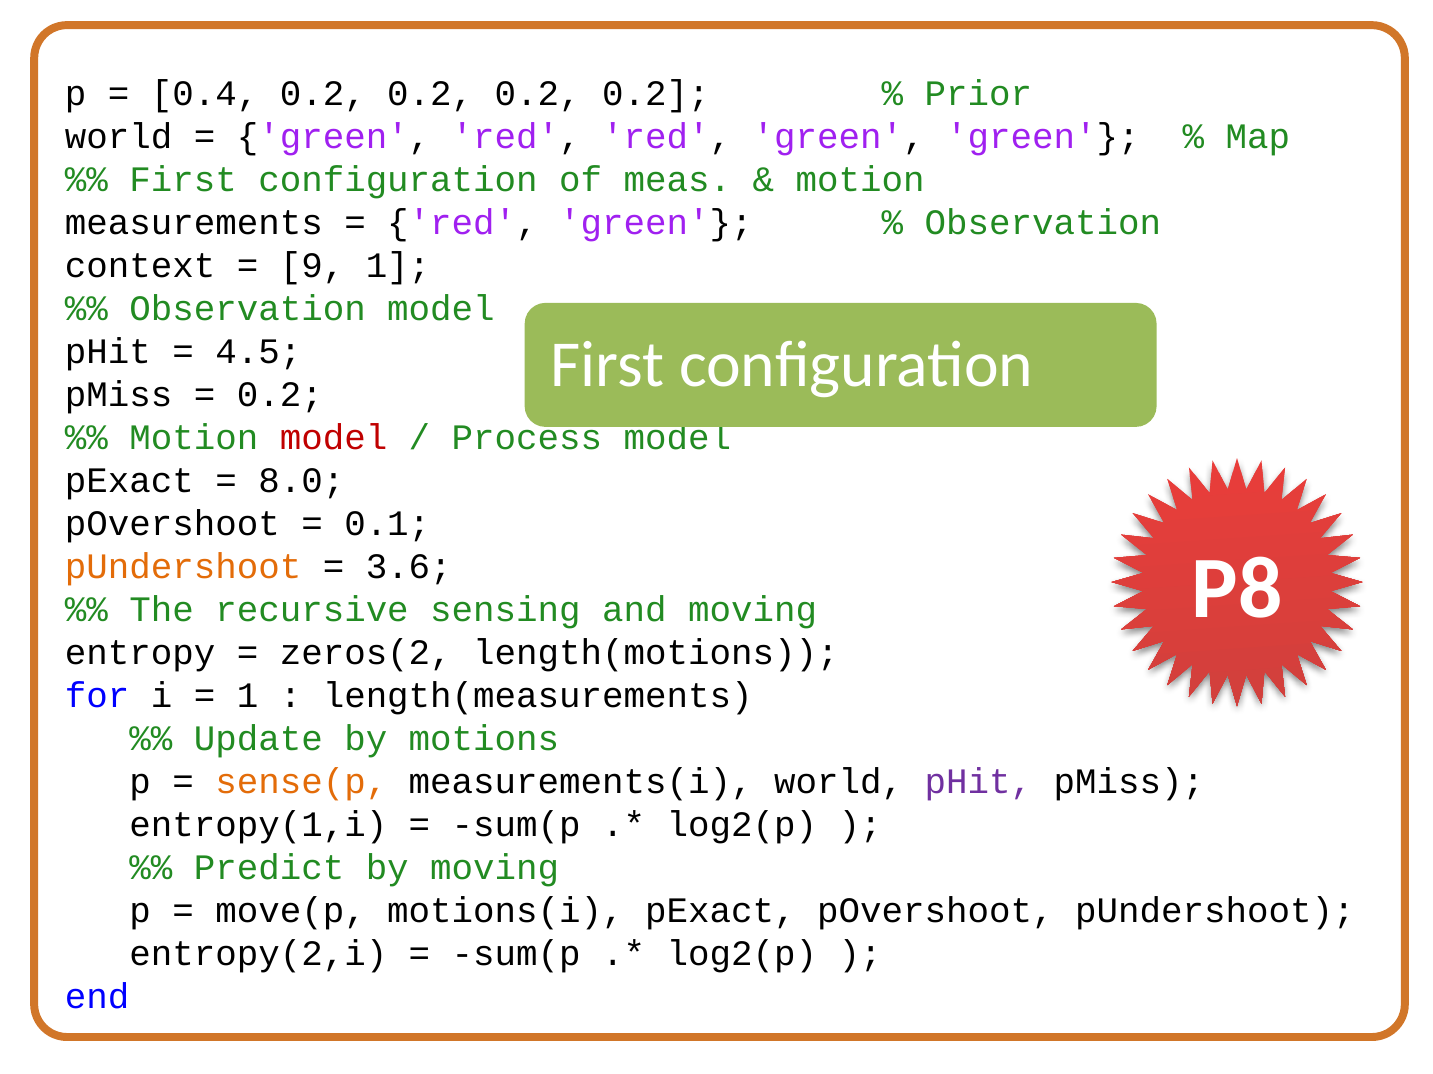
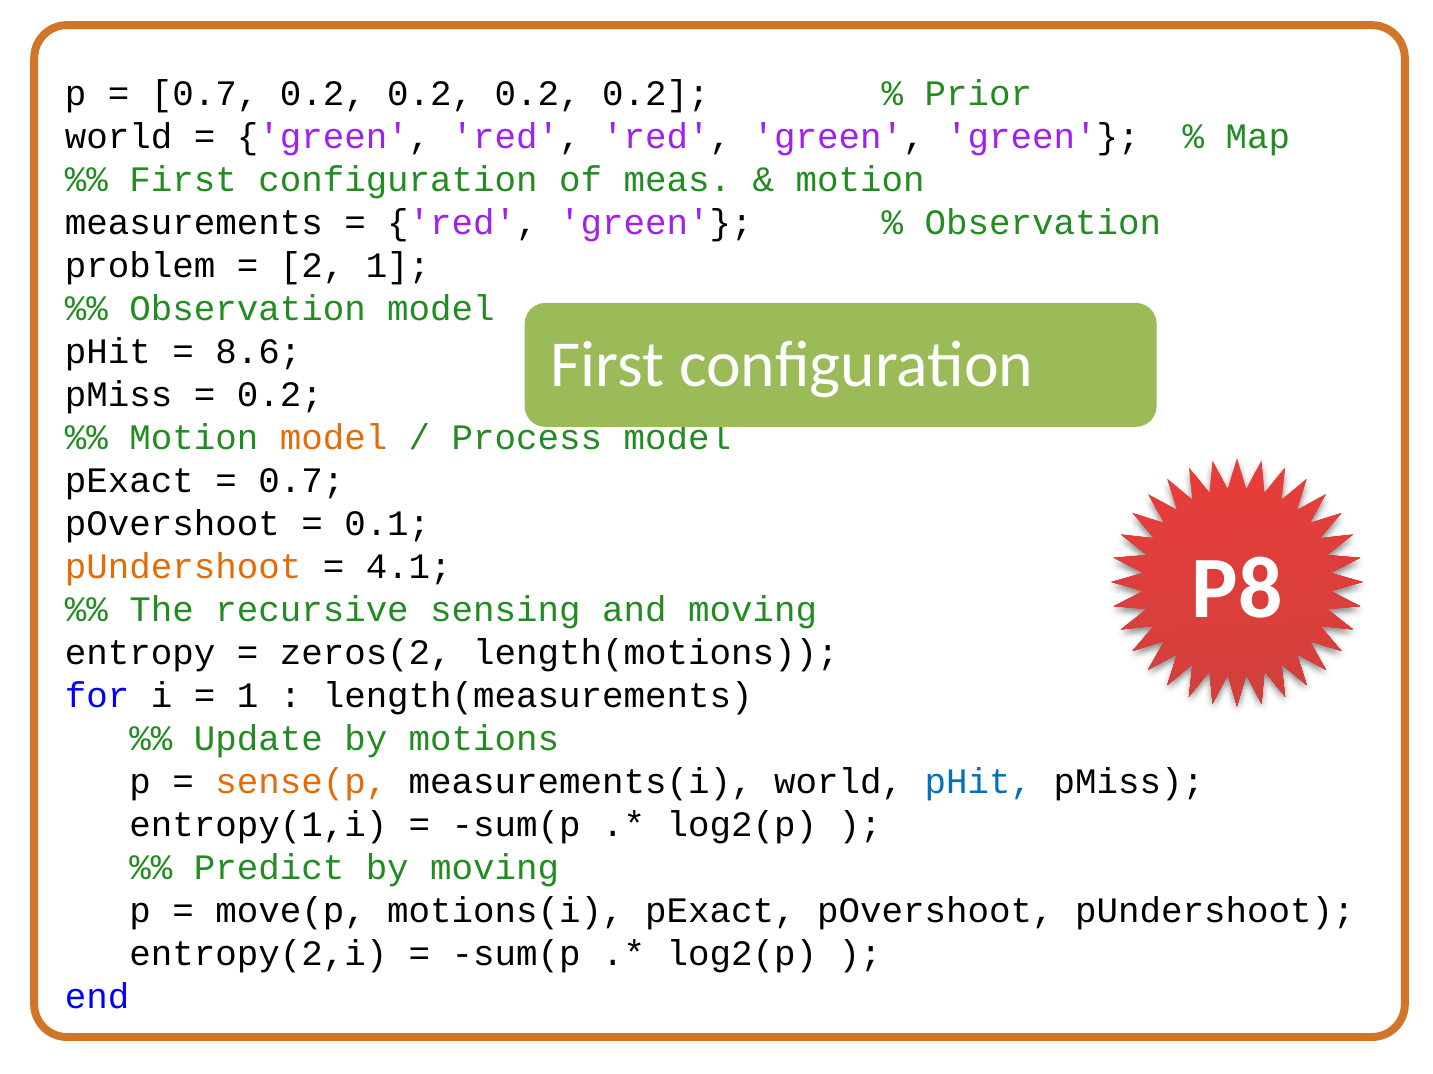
0.4: 0.4 -> 0.7 (205, 94)
context: context -> problem (140, 266)
9: 9 -> 2 (312, 266)
4.5: 4.5 -> 8.6 (258, 352)
model colour: red -> orange (334, 438)
8.0: 8.0 -> 0.7 (301, 481)
3.6: 3.6 -> 4.1 (409, 567)
pHit colour: purple -> blue (978, 782)
